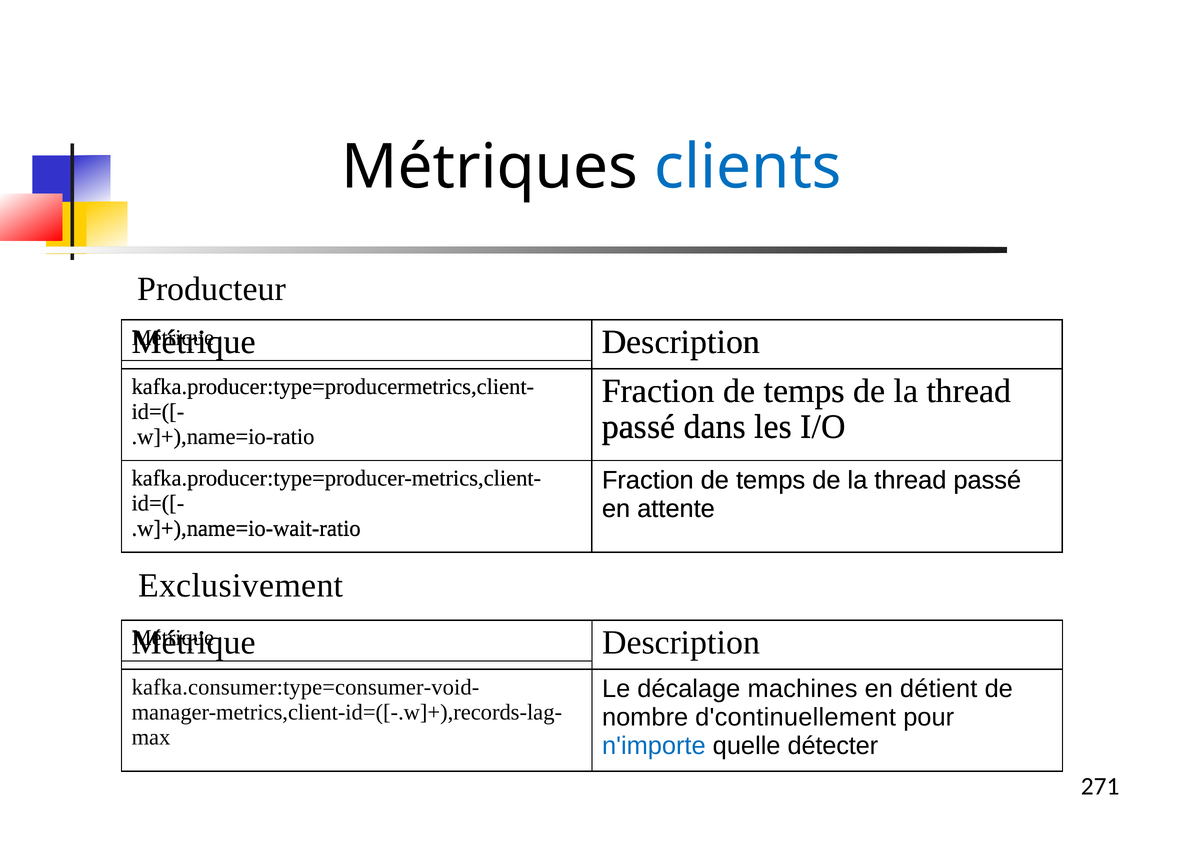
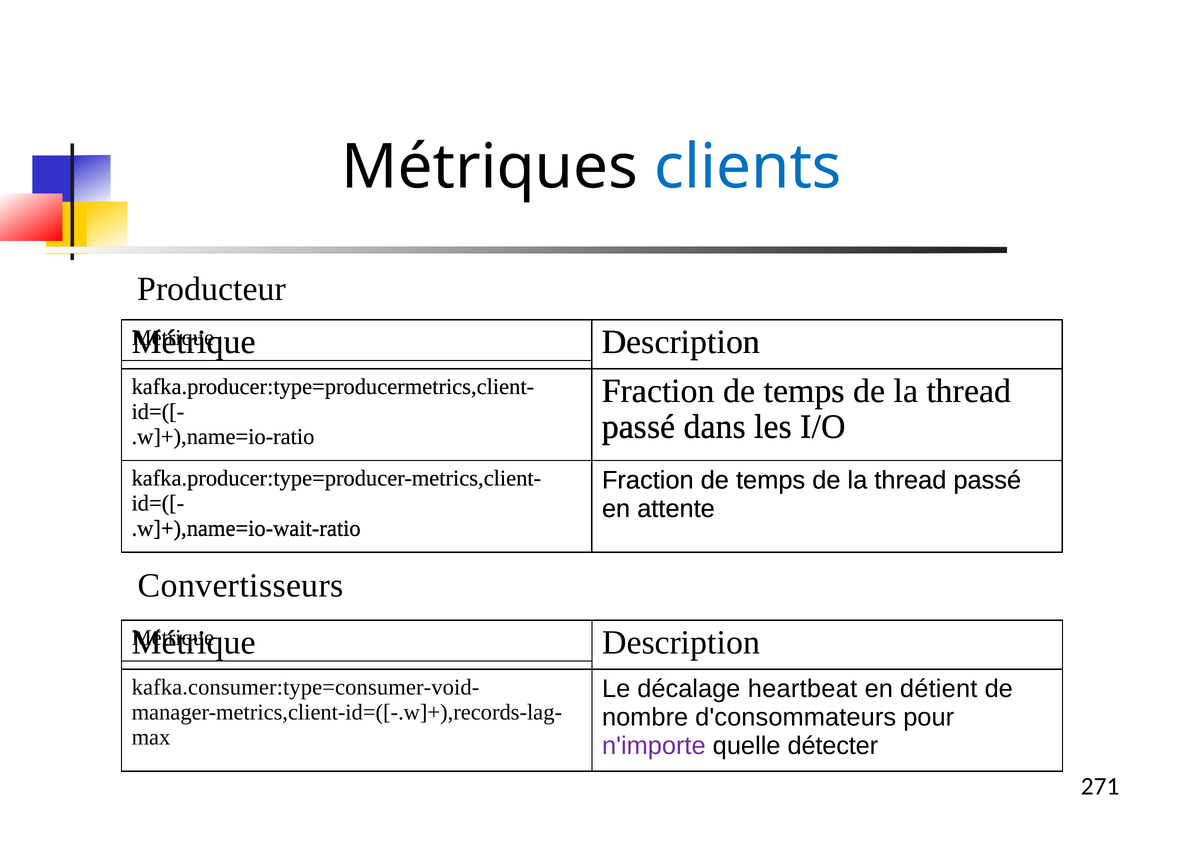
Exclusivement: Exclusivement -> Convertisseurs (241, 585)
machines: machines -> heartbeat (802, 689)
d'continuellement: d'continuellement -> d'consommateurs (796, 717)
n'importe colour: blue -> purple (654, 746)
